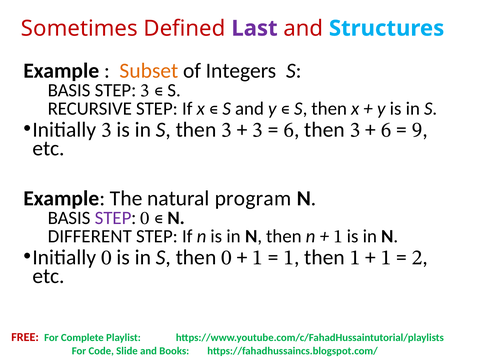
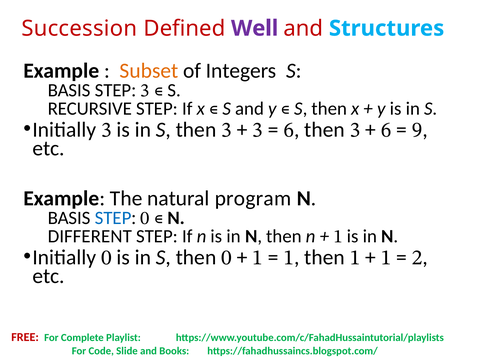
Sometimes: Sometimes -> Succession (79, 28)
Last: Last -> Well (255, 28)
STEP colour: purple -> blue (113, 218)
